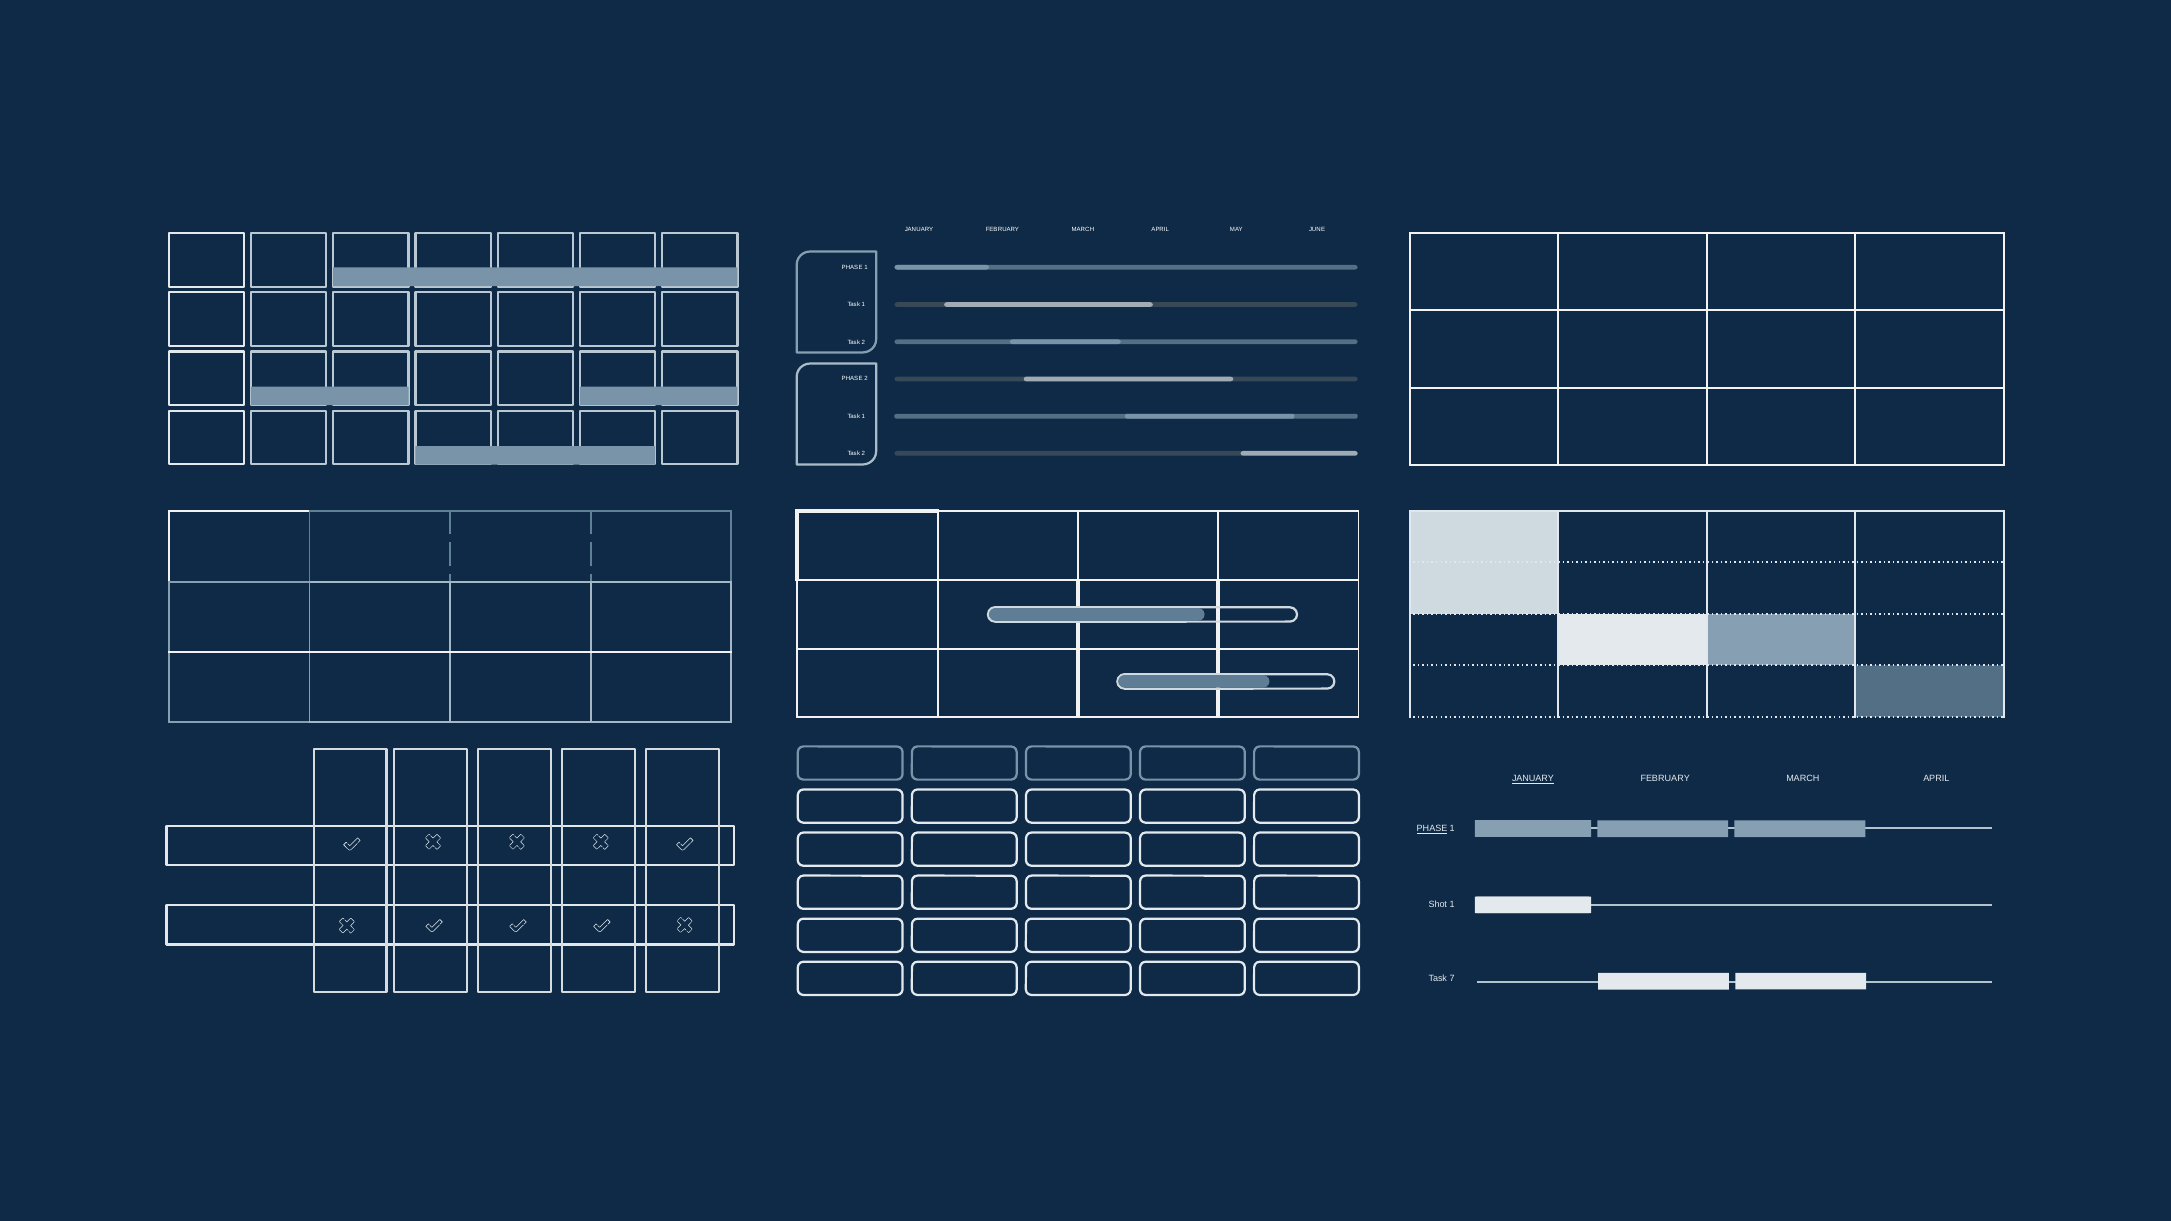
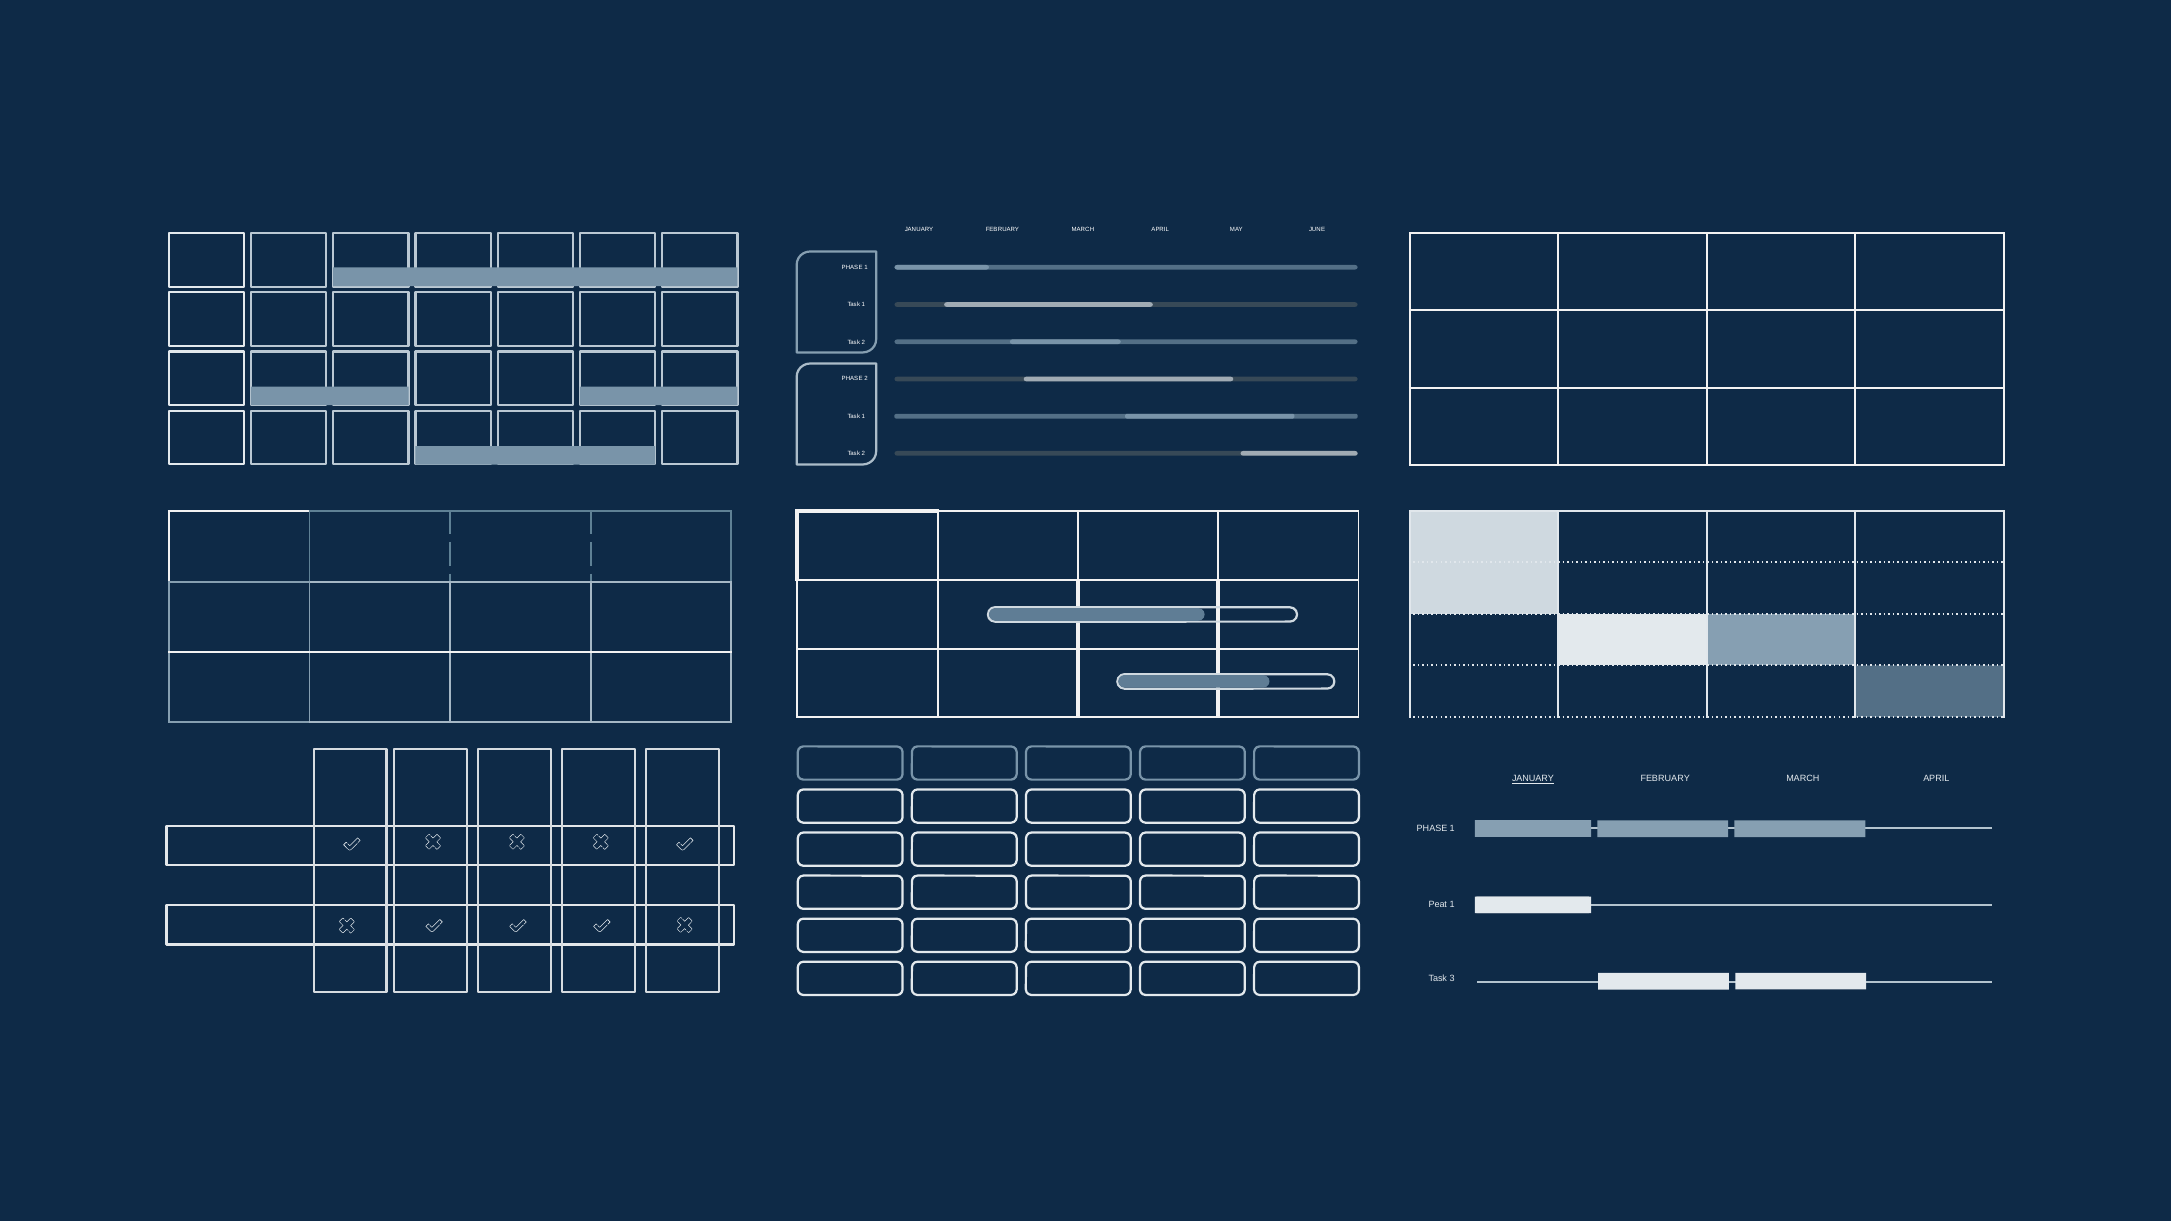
PHASE underline: present -> none (1432, 829)
Shot: Shot -> Peat (1438, 904)
7: 7 -> 3 (1452, 979)
